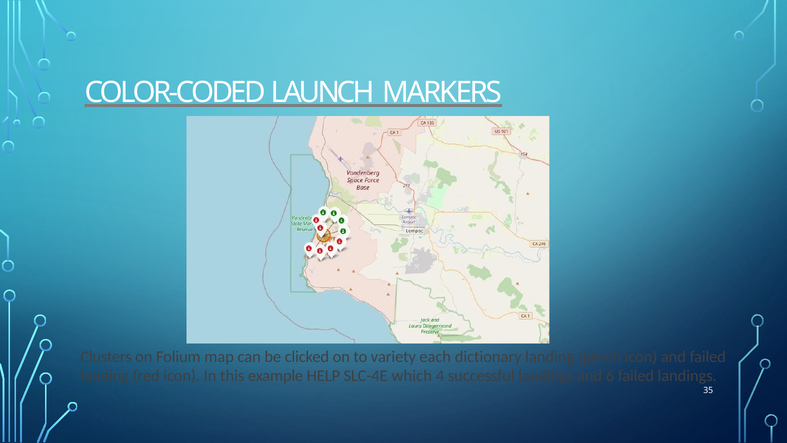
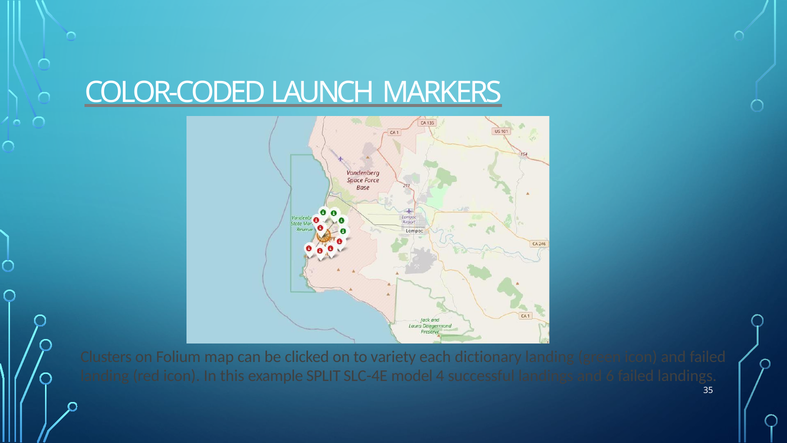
HELP: HELP -> SPLIT (323, 376)
which: which -> model (412, 376)
